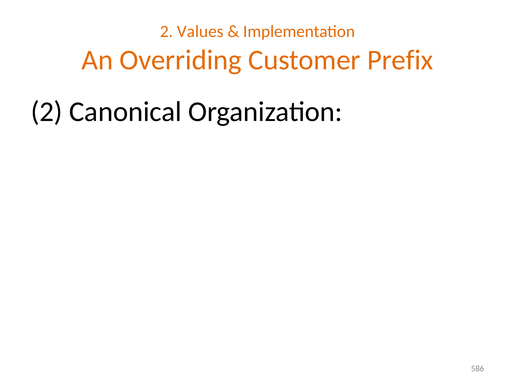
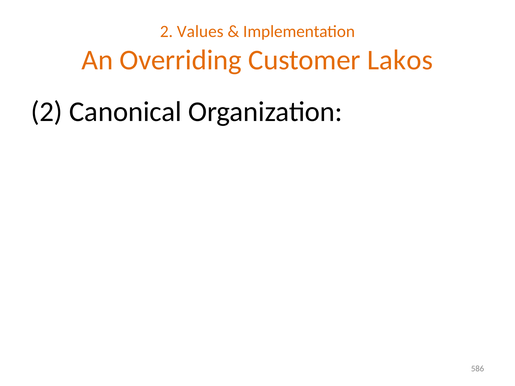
Prefix: Prefix -> Lakos (400, 60)
